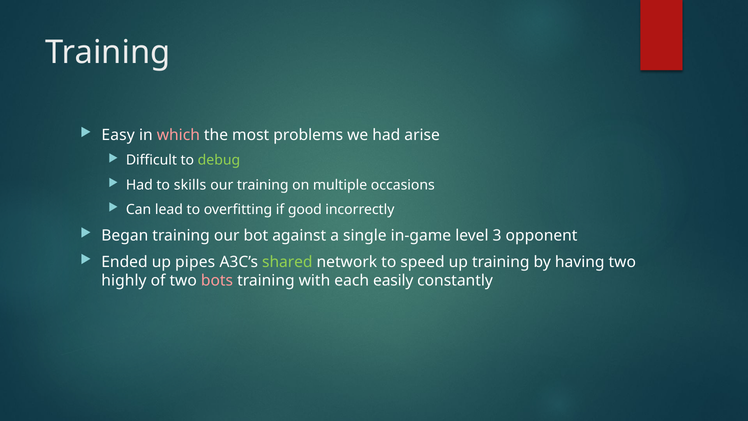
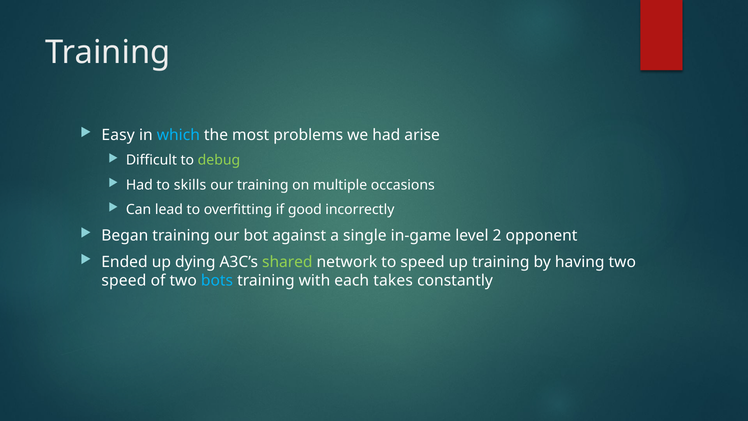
which colour: pink -> light blue (178, 135)
3: 3 -> 2 (497, 235)
pipes: pipes -> dying (195, 262)
highly: highly -> speed (124, 281)
bots colour: pink -> light blue (217, 281)
easily: easily -> takes (393, 281)
